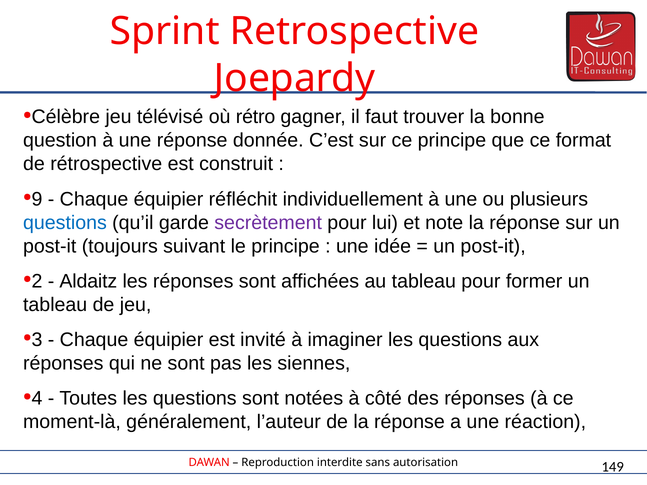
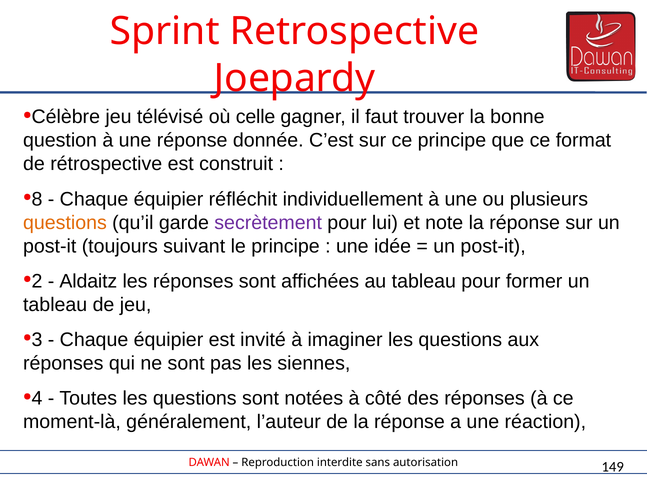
rétro: rétro -> celle (256, 117)
9: 9 -> 8 (37, 199)
questions colour: blue -> orange (65, 223)
